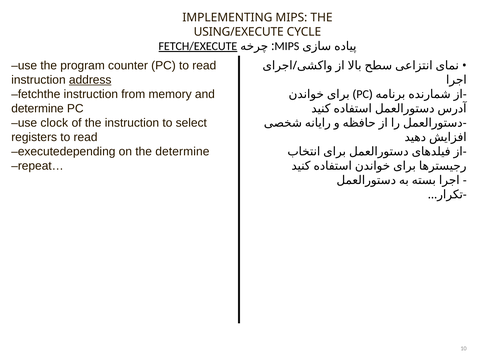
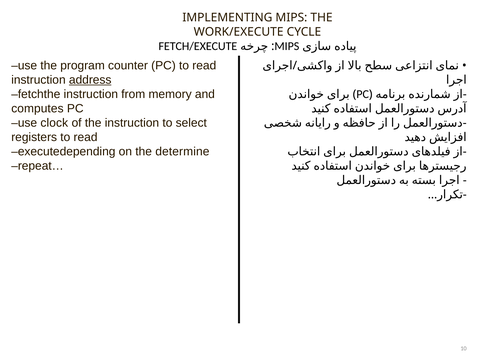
USING/EXECUTE: USING/EXECUTE -> WORK/EXECUTE (239, 32)
FETCH/EXECUTE underline: present -> none (198, 46)
determine: determine -> computes (37, 108)
